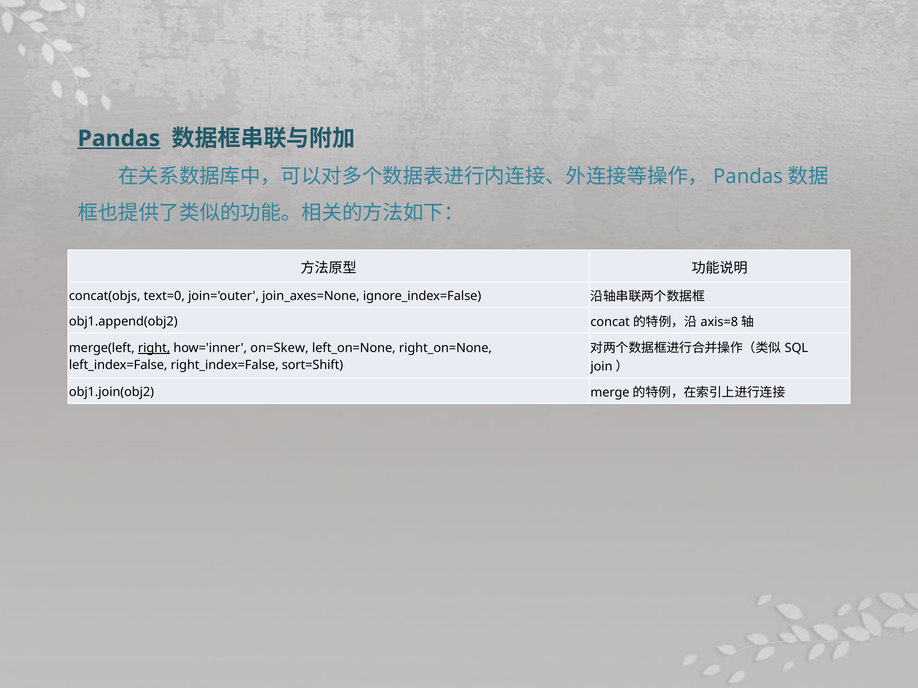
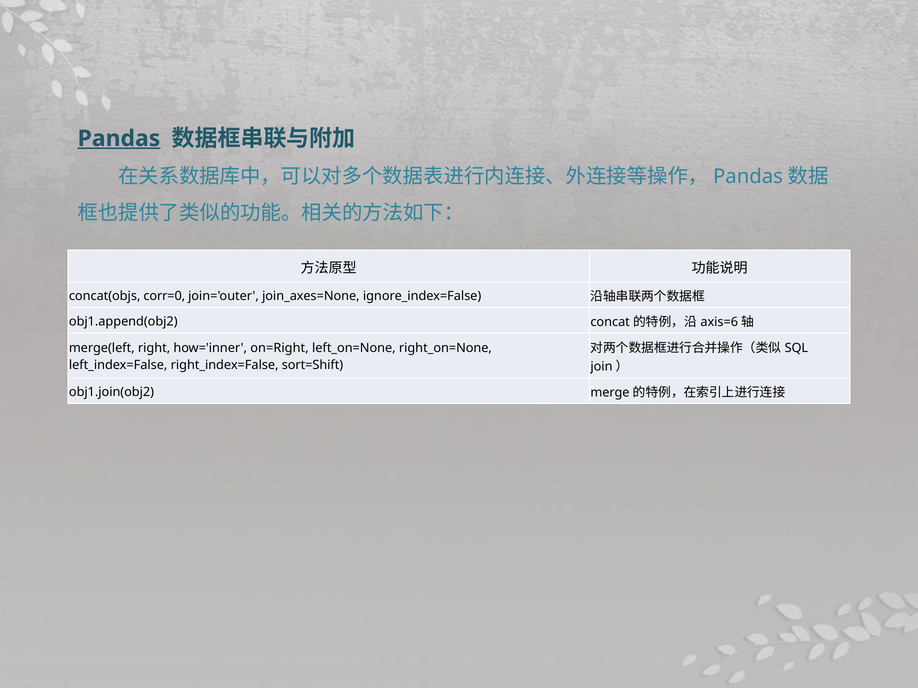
text=0: text=0 -> corr=0 (164, 296)
axis=8: axis=8 -> axis=6 (719, 322)
right underline: present -> none (154, 348)
on=Skew: on=Skew -> on=Right (279, 348)
